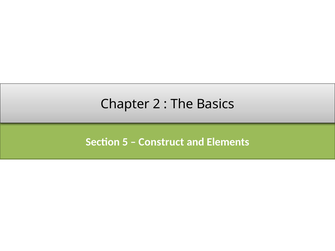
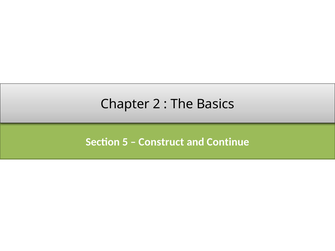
Elements: Elements -> Continue (228, 142)
